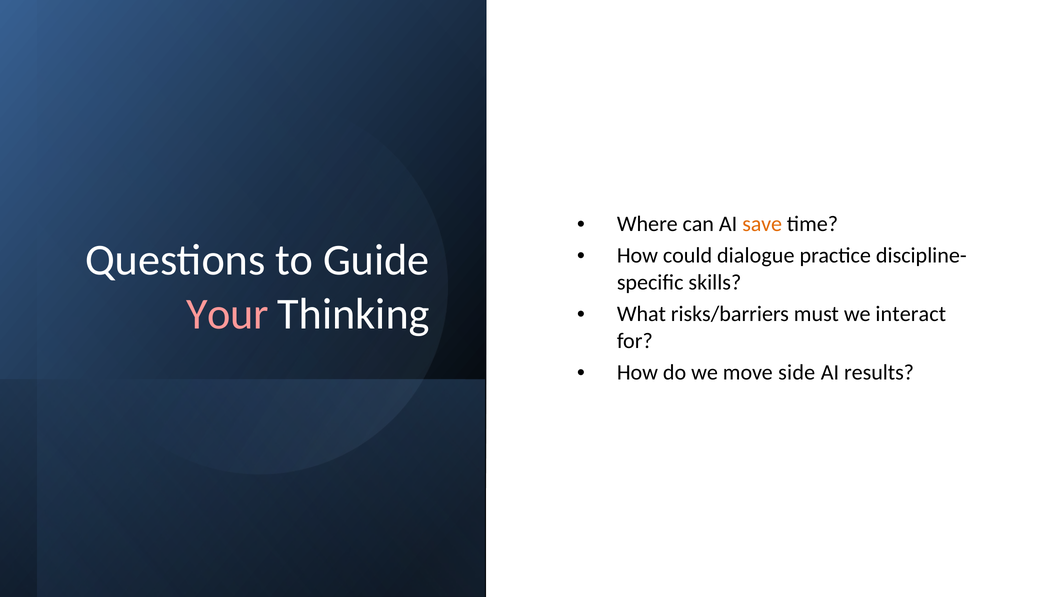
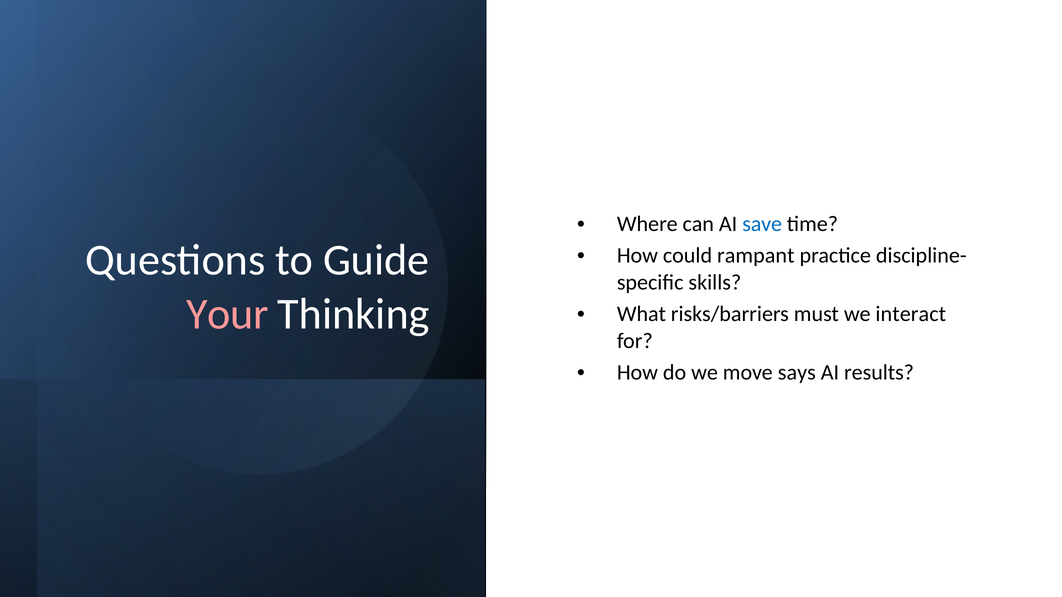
save colour: orange -> blue (762, 224)
dialogue: dialogue -> rampant (756, 255)
side: side -> says (797, 373)
